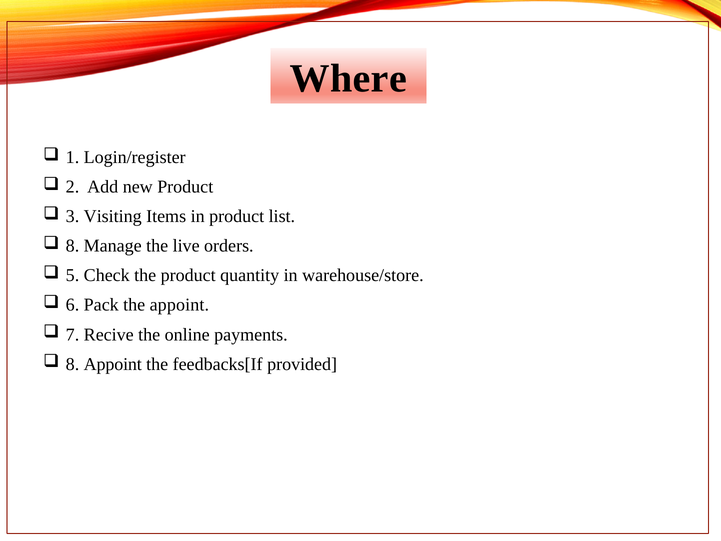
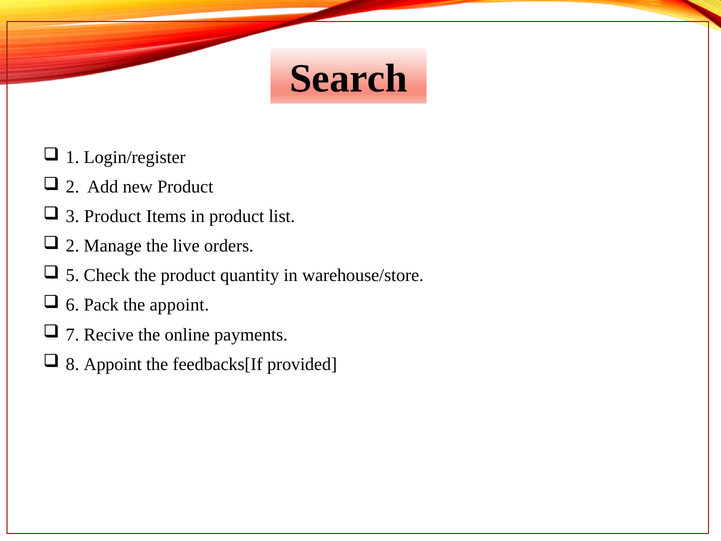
Where: Where -> Search (348, 78)
3 Visiting: Visiting -> Product (113, 216)
8: 8 -> 2 (73, 246)
